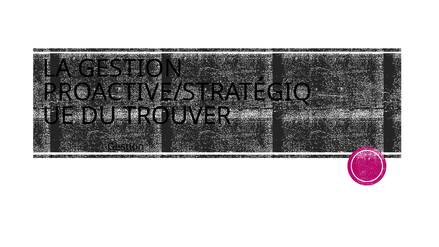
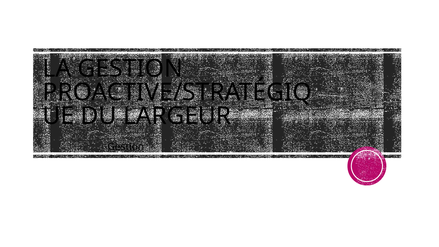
TROUVER: TROUVER -> LARGEUR (177, 116)
